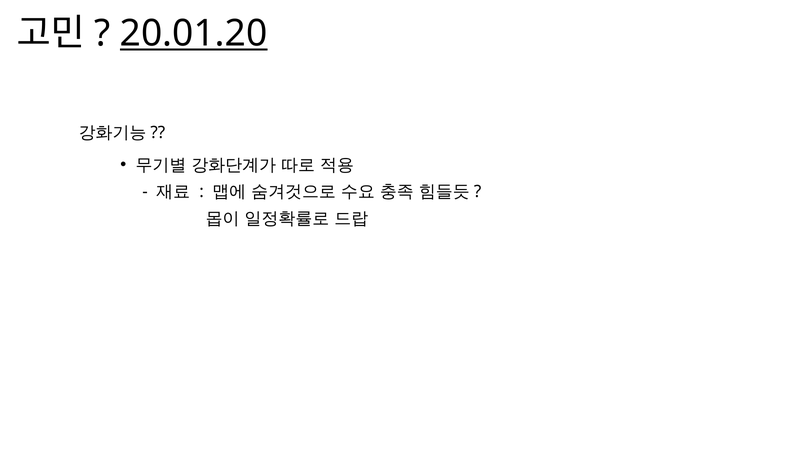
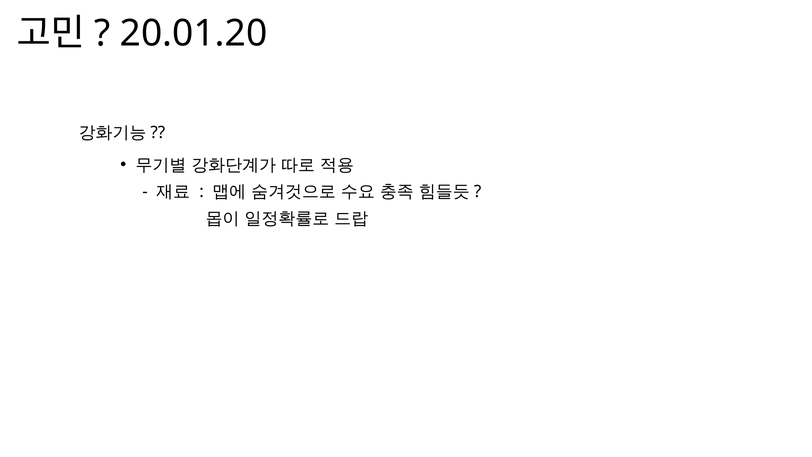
20.01.20 underline: present -> none (194, 33)
